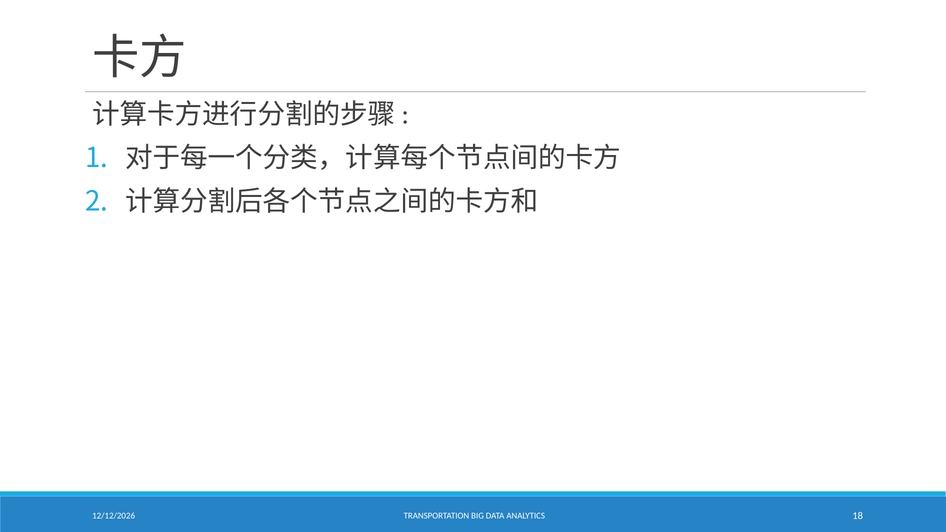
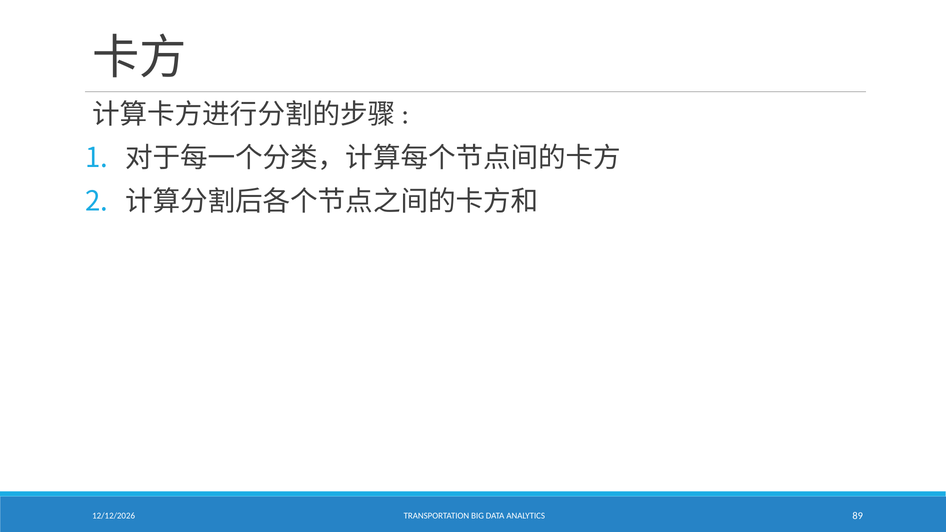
18: 18 -> 89 (858, 516)
